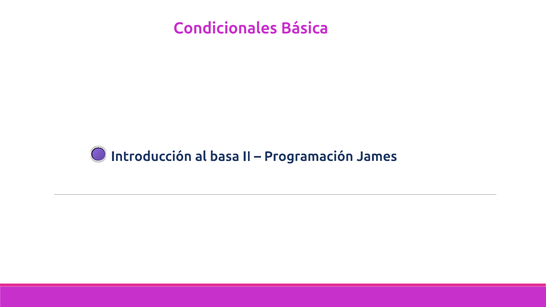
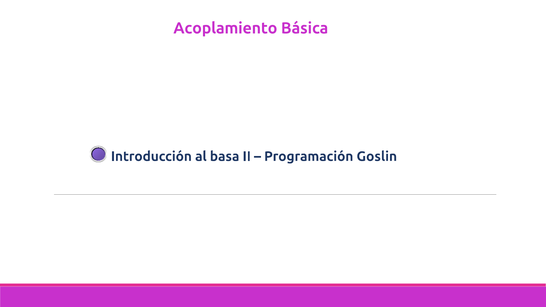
Condicionales: Condicionales -> Acoplamiento (225, 28)
James: James -> Goslin (377, 156)
